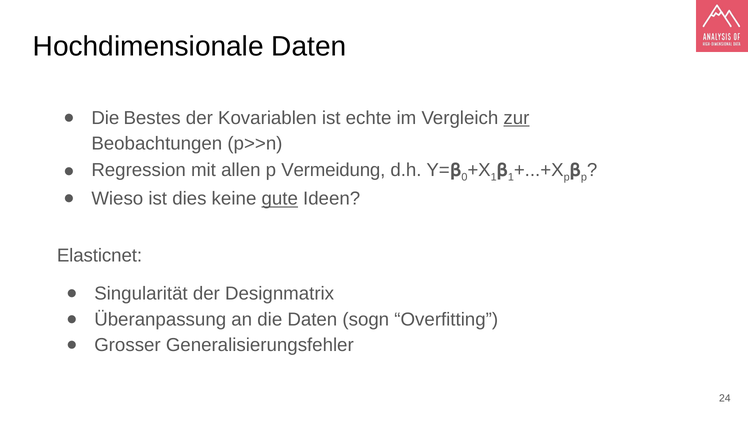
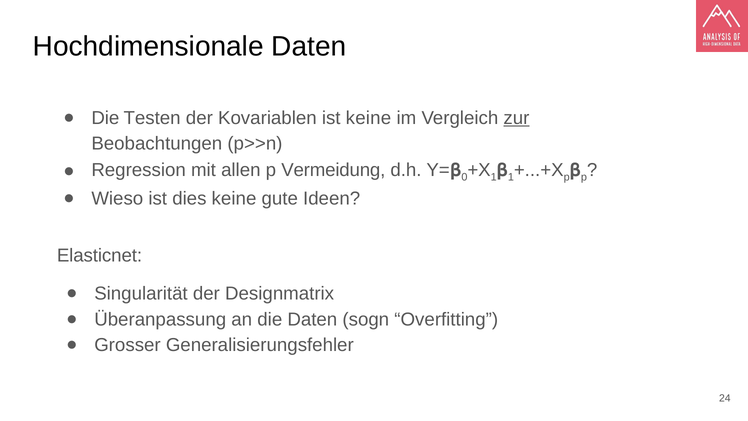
Bestes: Bestes -> Testen (152, 118)
ist echte: echte -> keine (368, 118)
gute underline: present -> none (280, 199)
